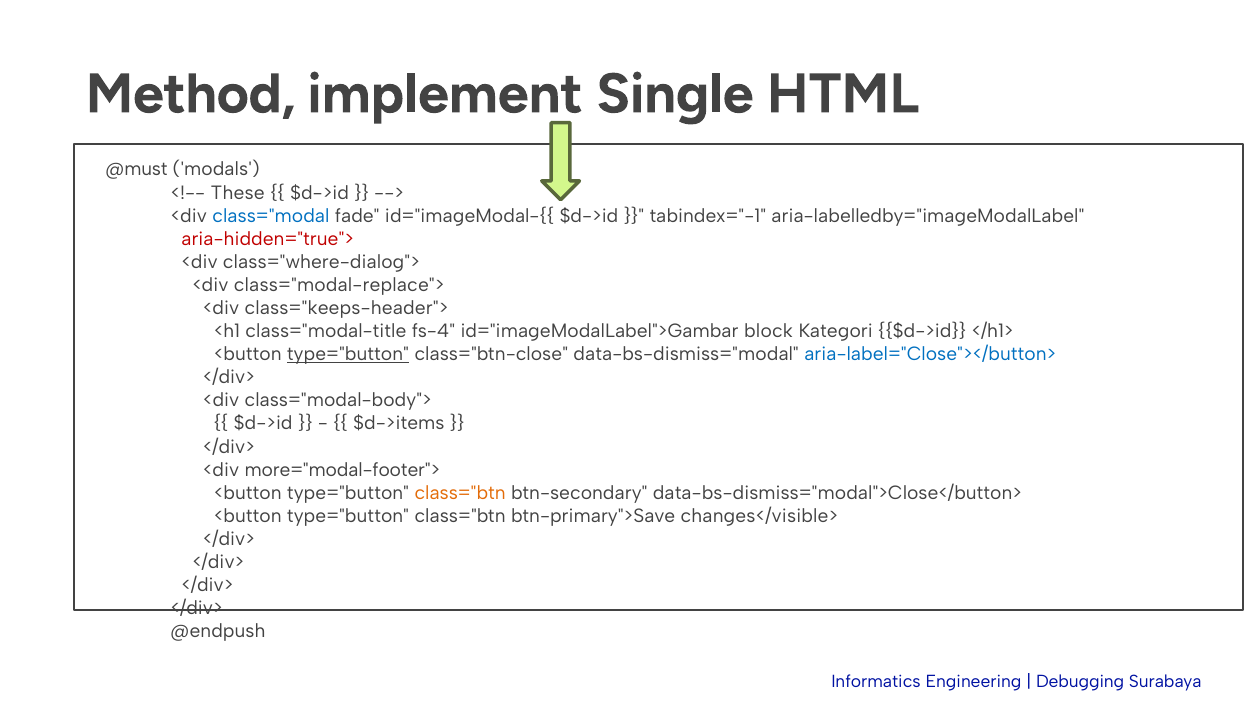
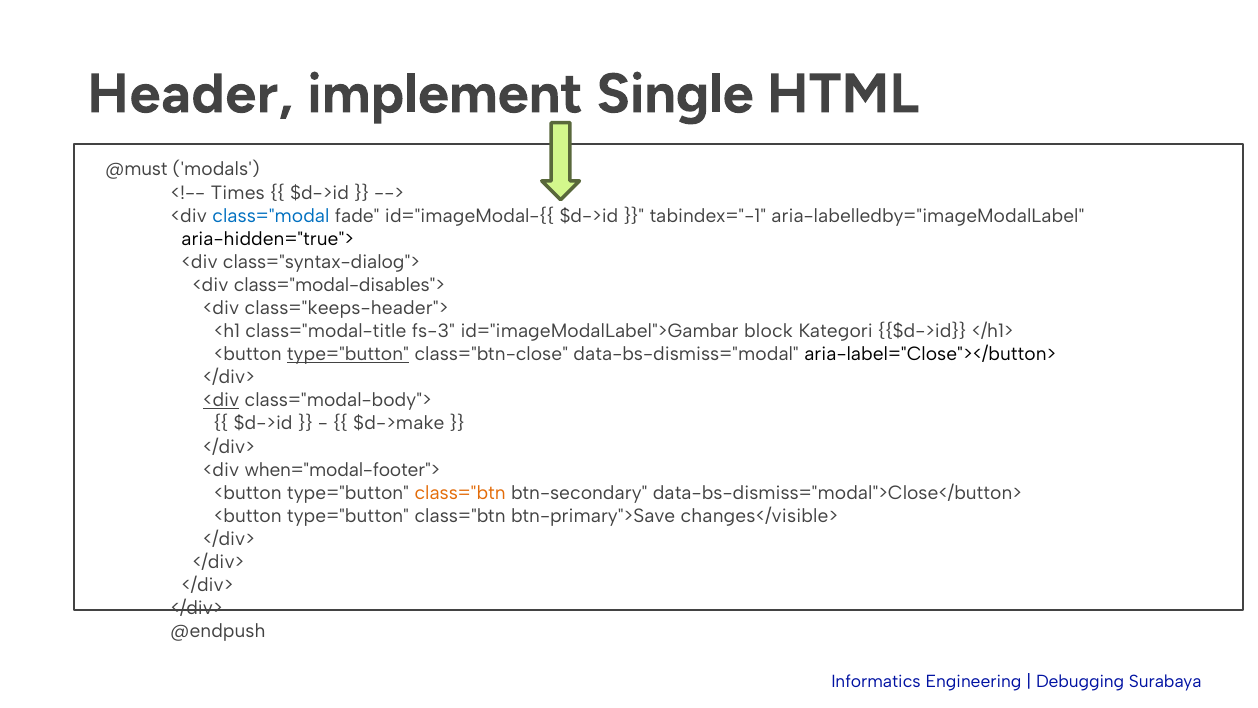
Method: Method -> Header (190, 94)
These: These -> Times (238, 193)
aria-hidden="true"> colour: red -> black (268, 239)
class="where-dialog">: class="where-dialog"> -> class="syntax-dialog"> (321, 262)
class="modal-replace">: class="modal-replace"> -> class="modal-disables"> (339, 285)
fs-4: fs-4 -> fs-3 (433, 331)
aria-label="Close"></button> colour: blue -> black (930, 354)
<div underline: none -> present (221, 400)
$d->items: $d->items -> $d->make (399, 423)
more="modal-footer">: more="modal-footer"> -> when="modal-footer"> (342, 470)
